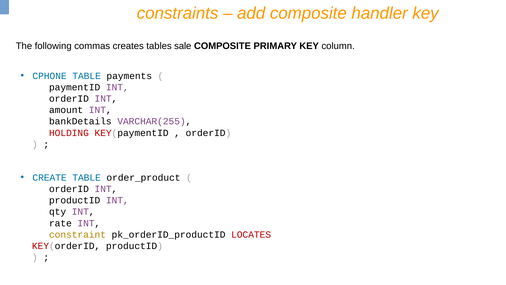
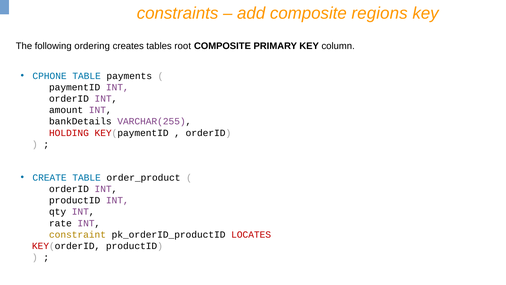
handler: handler -> regions (380, 13)
commas: commas -> ordering (92, 46)
sale: sale -> root (183, 46)
